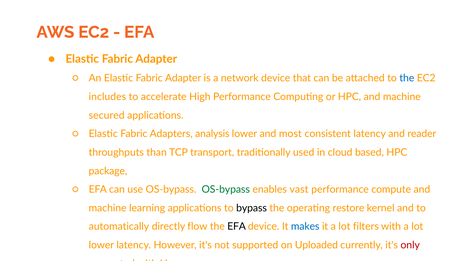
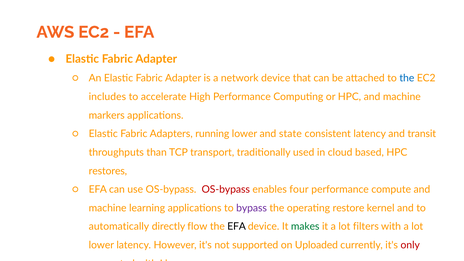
secured: secured -> markers (107, 115)
analysis: analysis -> running (212, 134)
most: most -> state (290, 134)
reader: reader -> transit (422, 134)
package: package -> restores (108, 171)
OS-bypass colour: green -> red (226, 189)
vast: vast -> four (299, 189)
bypass colour: black -> purple (252, 208)
makes colour: blue -> green (305, 227)
